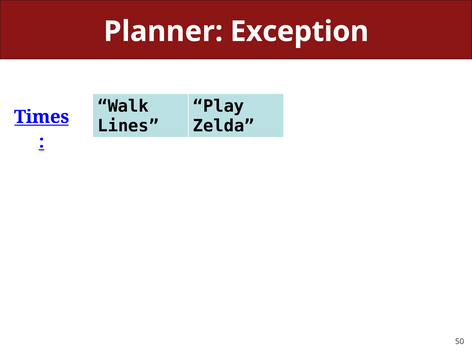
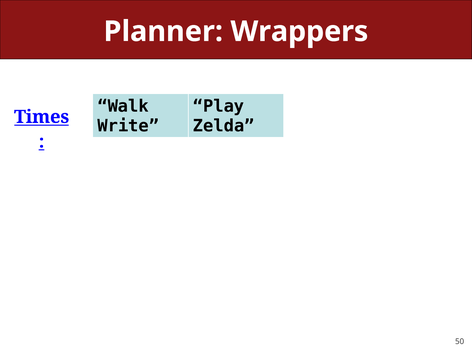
Exception: Exception -> Wrappers (299, 32)
Lines: Lines -> Write (128, 126)
